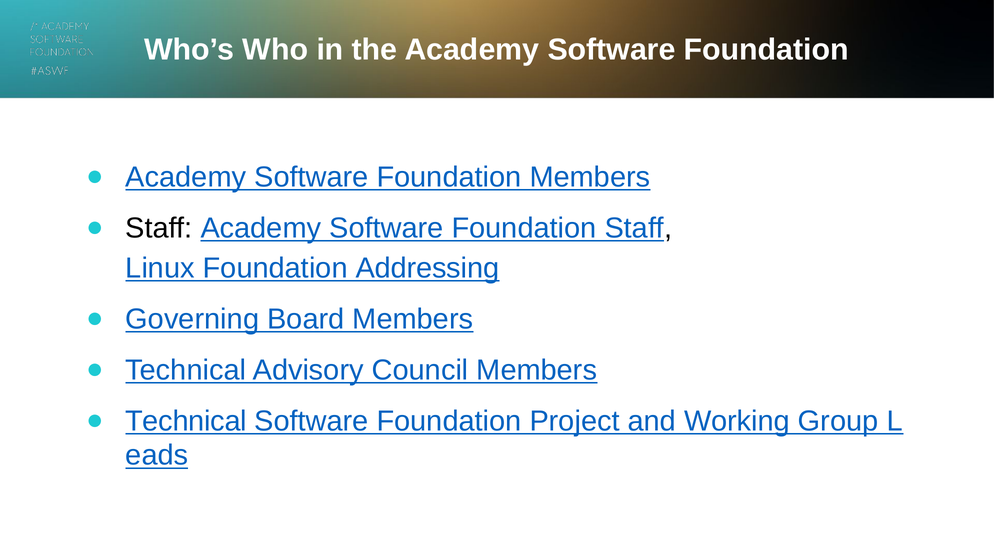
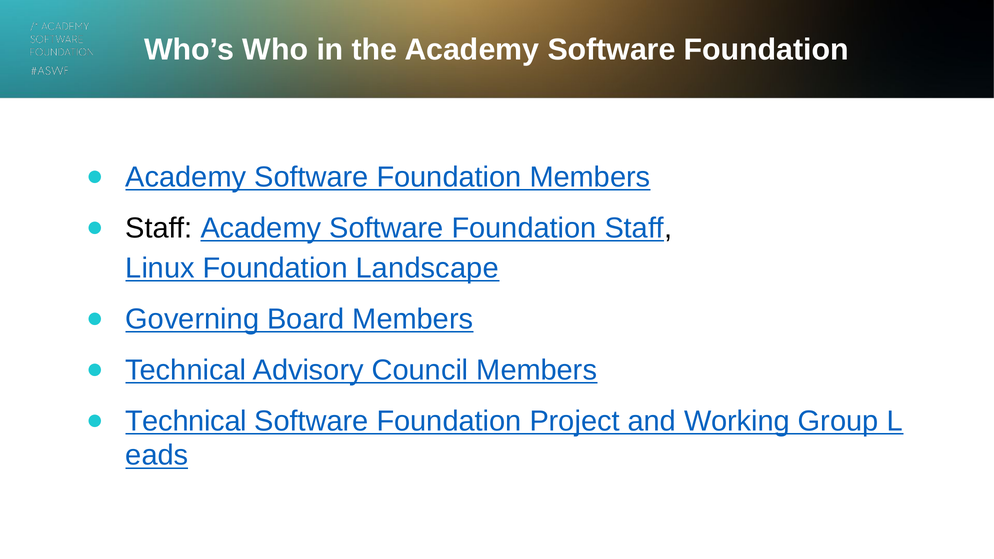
Addressing: Addressing -> Landscape (427, 268)
